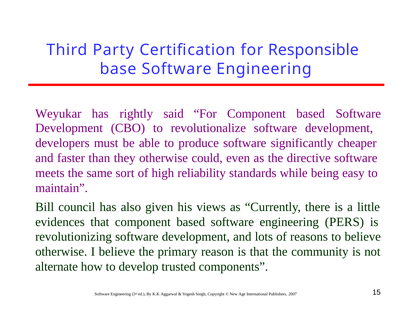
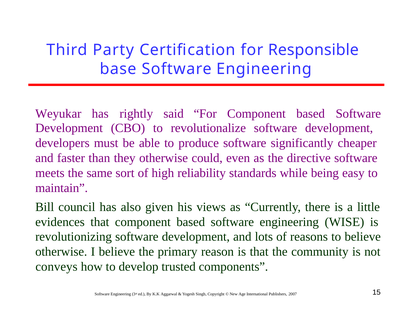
PERS: PERS -> WISE (344, 222)
alternate: alternate -> conveys (56, 267)
